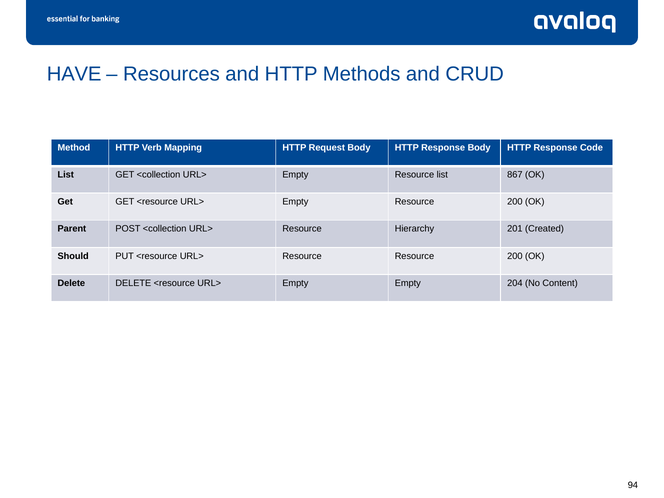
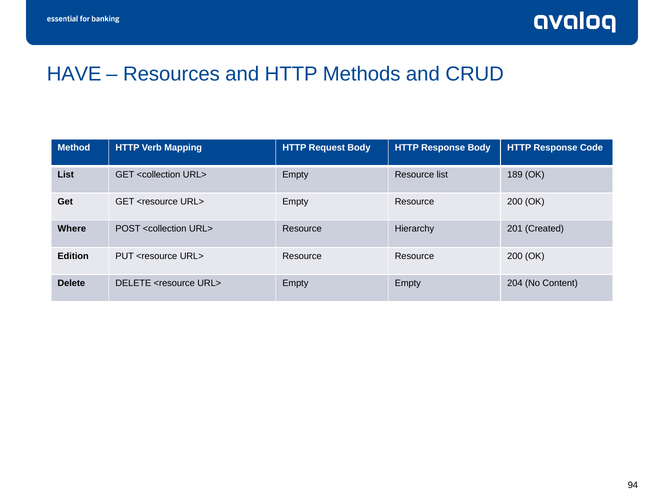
867: 867 -> 189 (515, 175)
Parent: Parent -> Where (72, 229)
Should: Should -> Edition (73, 256)
